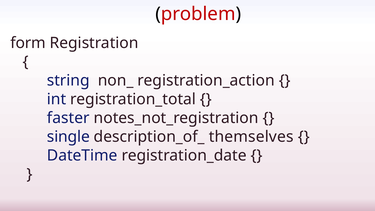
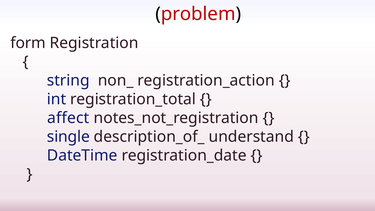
faster: faster -> affect (68, 118)
themselves: themselves -> understand (251, 137)
